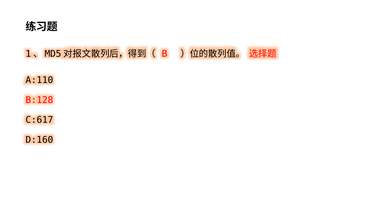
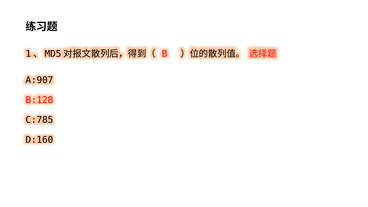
A:110: A:110 -> A:907 (39, 80)
C:617: C:617 -> C:785 (39, 120)
